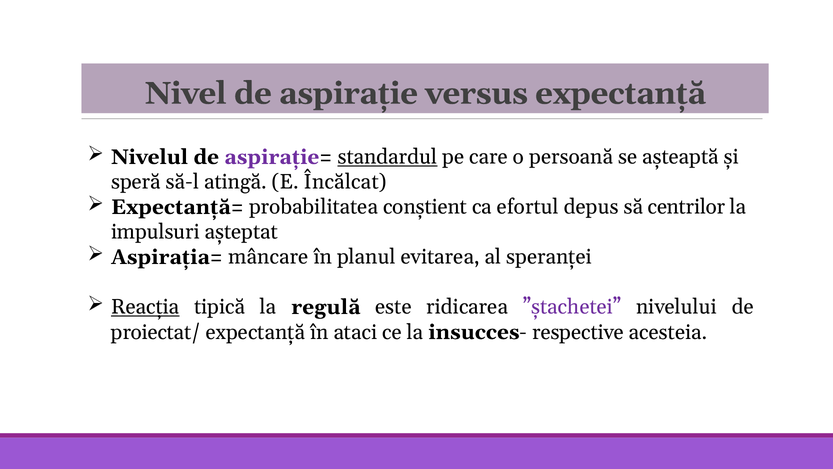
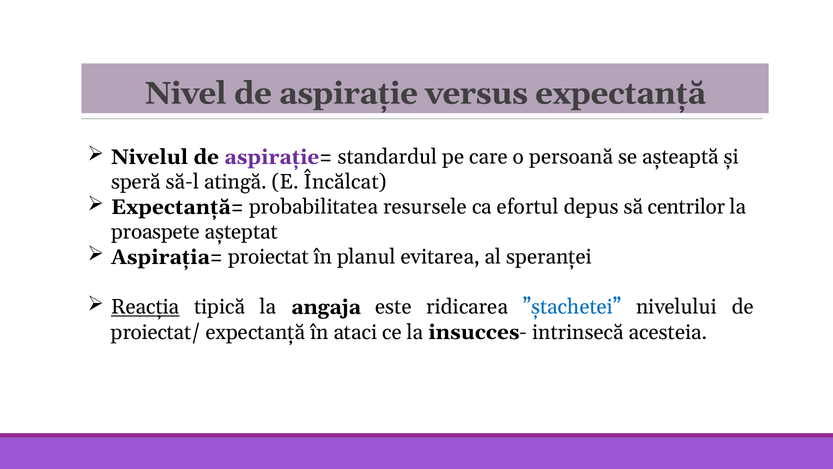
standardul underline: present -> none (387, 157)
conștient: conștient -> resursele (425, 207)
impulsuri: impulsuri -> proaspete (155, 232)
mâncare: mâncare -> proiectat (268, 257)
regulă: regulă -> angaja (326, 307)
”ștachetei colour: purple -> blue (572, 307)
respective: respective -> intrinsecă (578, 332)
